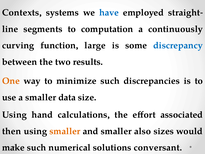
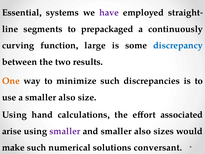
Contexts: Contexts -> Essential (21, 13)
have colour: blue -> purple (109, 13)
computation: computation -> prepackaged (107, 29)
a smaller data: data -> also (67, 97)
then: then -> arise (12, 131)
smaller colour: orange -> purple (65, 131)
